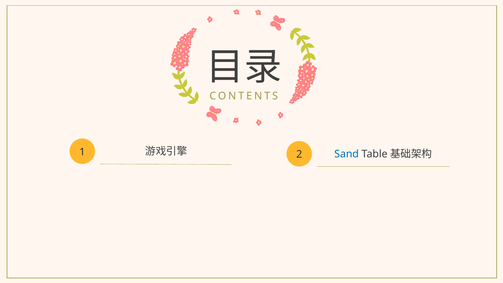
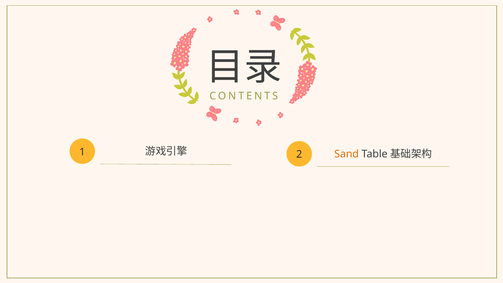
Sand colour: blue -> orange (347, 154)
